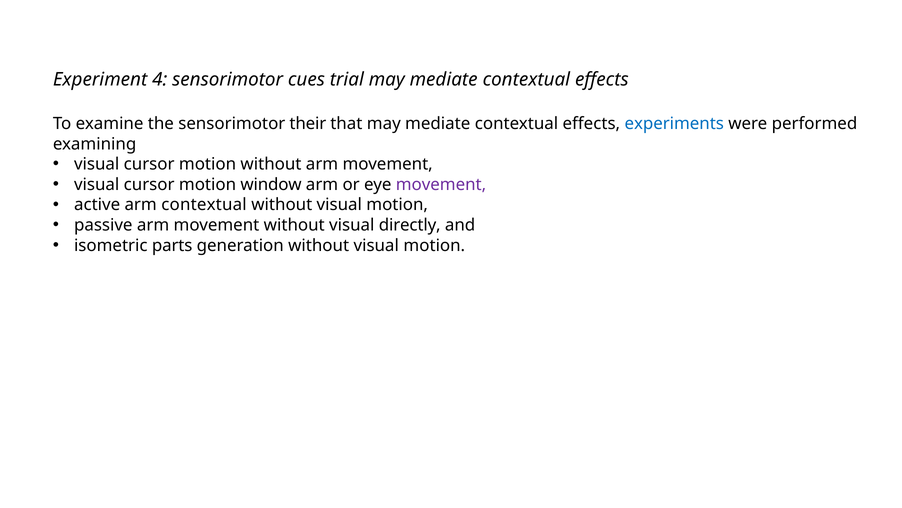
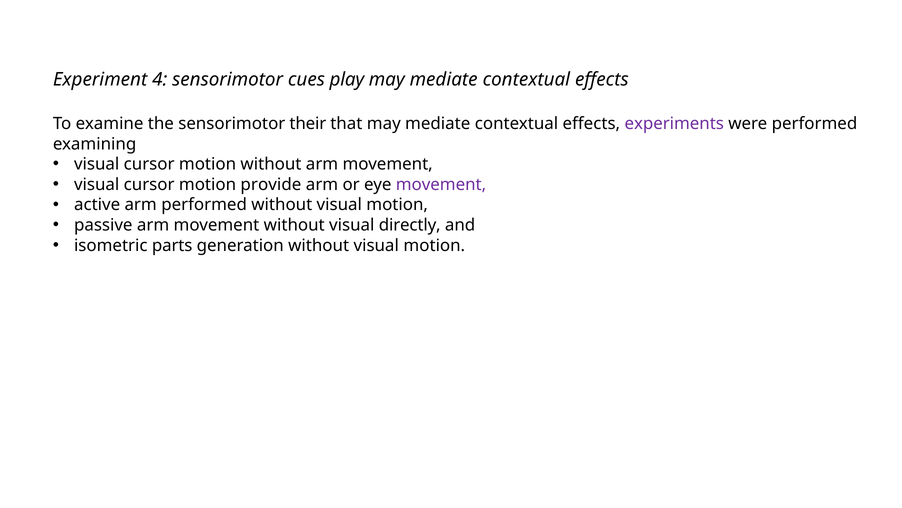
trial: trial -> play (347, 80)
experiments colour: blue -> purple (674, 123)
window: window -> provide (271, 184)
arm contextual: contextual -> performed (204, 205)
